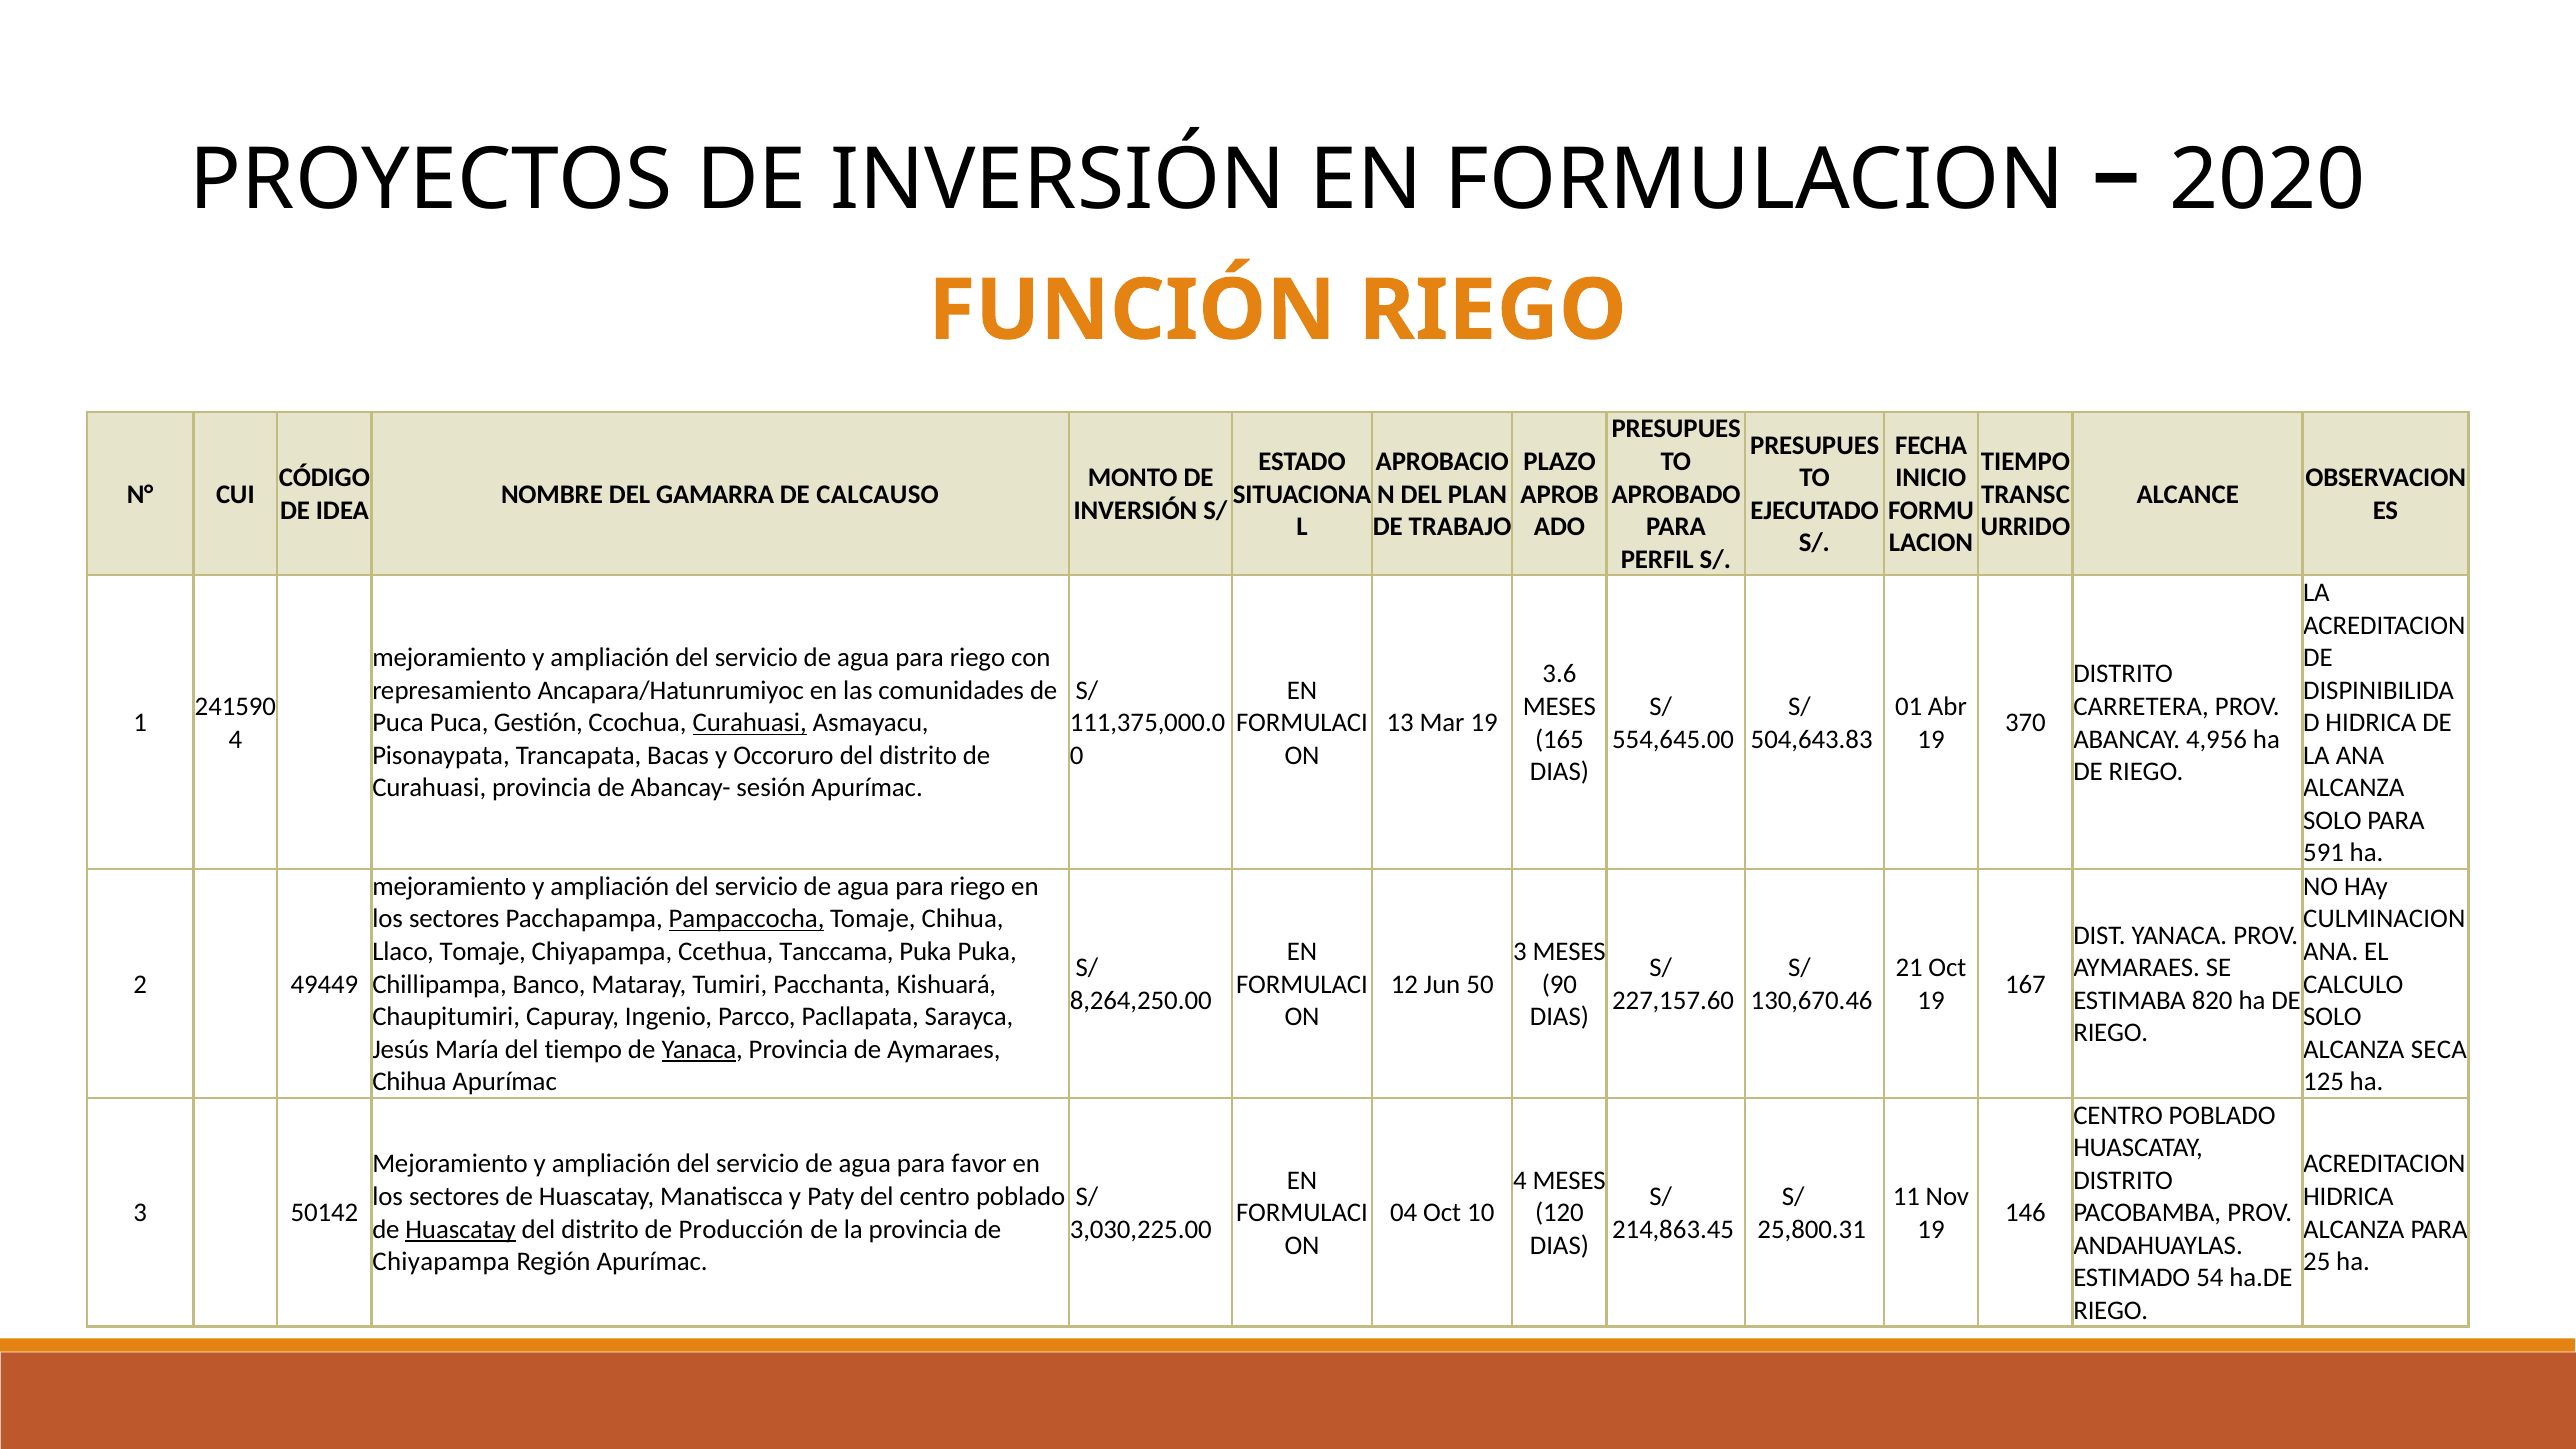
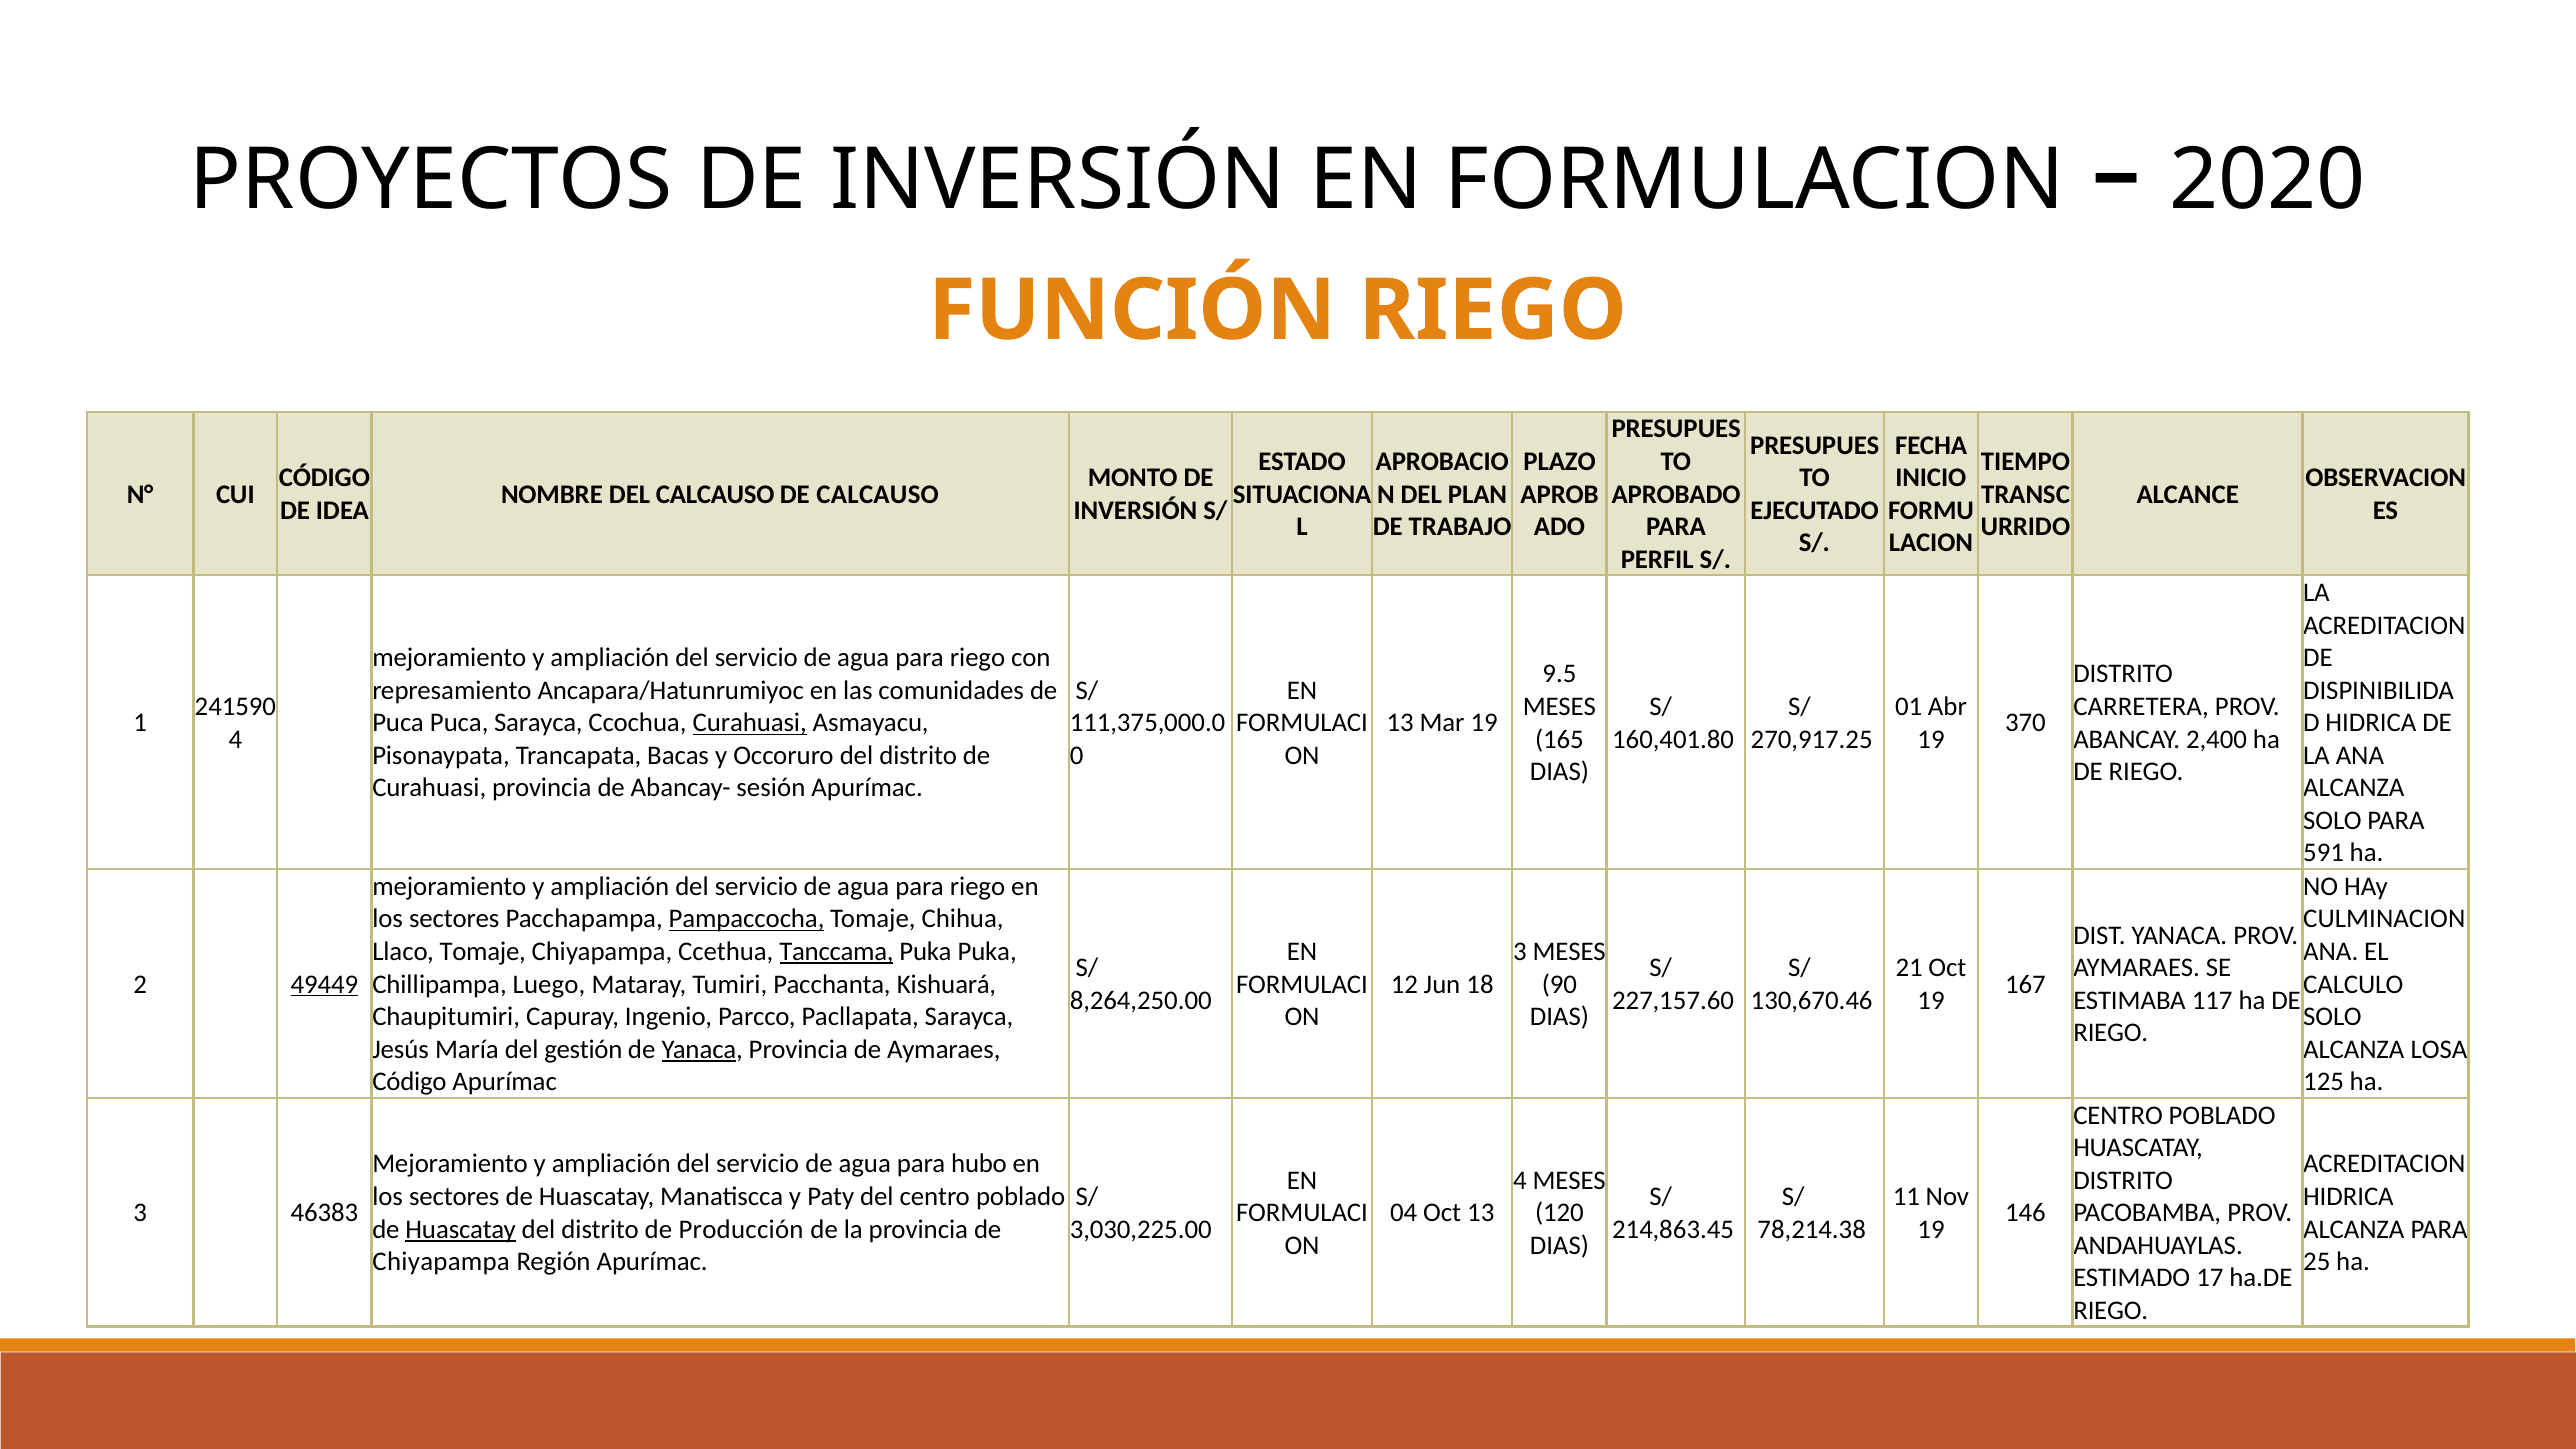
DEL GAMARRA: GAMARRA -> CALCAUSO (715, 494)
3.6: 3.6 -> 9.5 (1559, 674)
Puca Gestión: Gestión -> Sarayca (538, 723)
554,645.00: 554,645.00 -> 160,401.80 (1673, 739)
504,643.83: 504,643.83 -> 270,917.25 (1812, 739)
4,956: 4,956 -> 2,400 (2216, 739)
Tanccama underline: none -> present (836, 952)
49449 underline: none -> present (324, 984)
Banco: Banco -> Luego (549, 984)
50: 50 -> 18 (1480, 984)
820: 820 -> 117 (2212, 1000)
del tiempo: tiempo -> gestión (583, 1049)
SECA: SECA -> LOSA (2439, 1049)
Chihua: Chihua -> Código (409, 1082)
favor: favor -> hubo (979, 1164)
50142: 50142 -> 46383 (324, 1213)
Oct 10: 10 -> 13 (1481, 1213)
25,800.31: 25,800.31 -> 78,214.38 (1812, 1229)
54: 54 -> 17 (2210, 1278)
